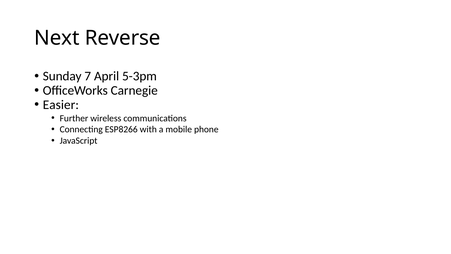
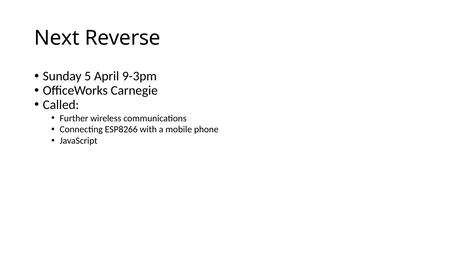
7: 7 -> 5 (88, 76)
5-3pm: 5-3pm -> 9-3pm (139, 76)
Easier: Easier -> Called (61, 105)
